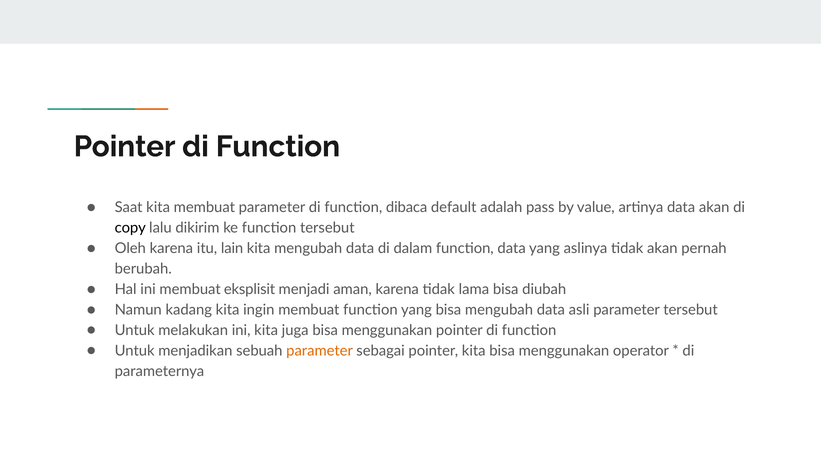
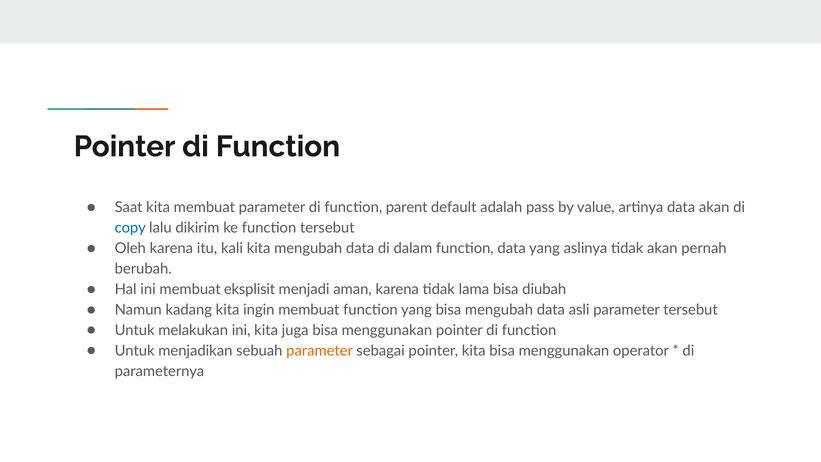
dibaca: dibaca -> parent (407, 207)
copy colour: black -> blue (130, 228)
lain: lain -> kali (232, 248)
